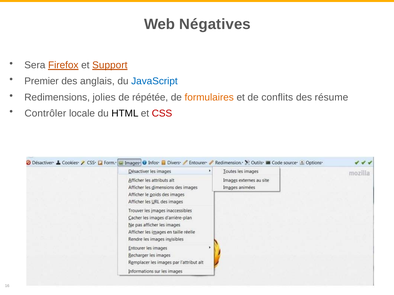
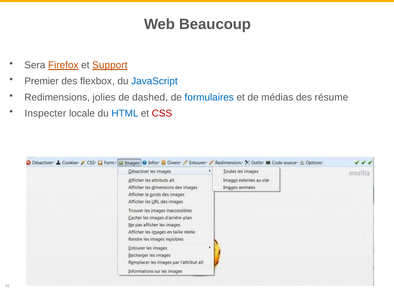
Négatives: Négatives -> Beaucoup (215, 24)
anglais: anglais -> flexbox (97, 81)
répétée: répétée -> dashed (150, 98)
formulaires colour: orange -> blue (209, 98)
conflits: conflits -> médias (277, 98)
Contrôler: Contrôler -> Inspecter (45, 113)
HTML colour: black -> blue (125, 113)
